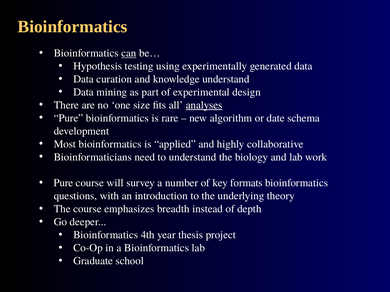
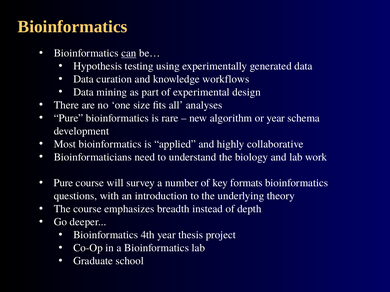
knowledge understand: understand -> workflows (226, 79)
analyses underline: present -> none (204, 105)
or date: date -> year (276, 118)
